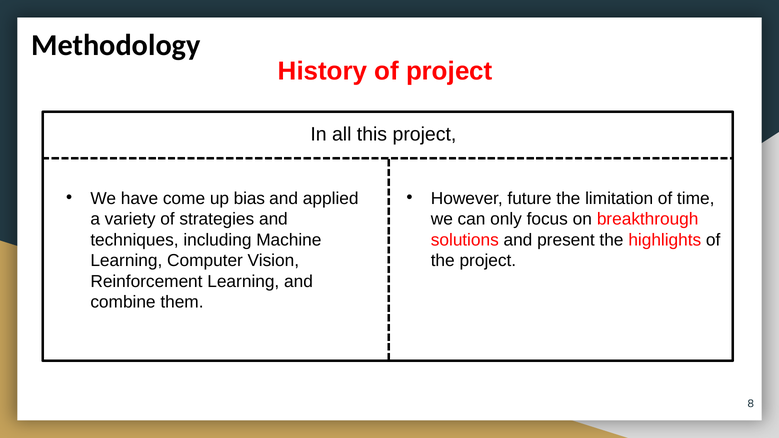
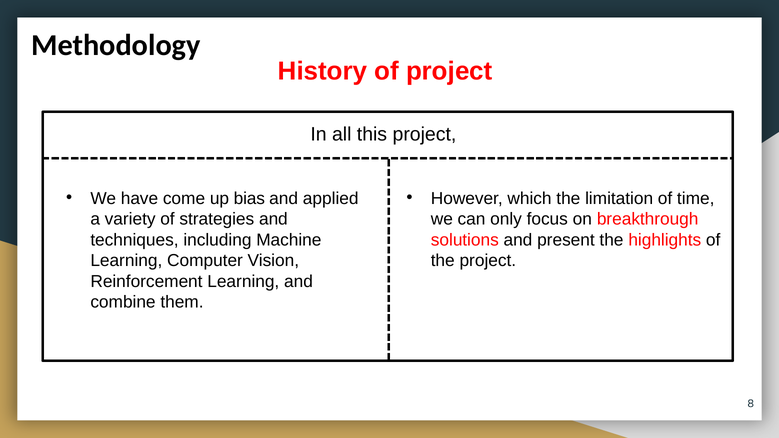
future: future -> which (530, 198)
